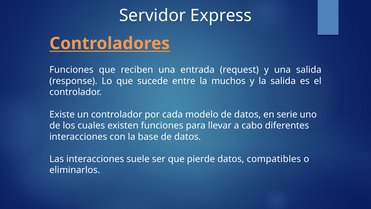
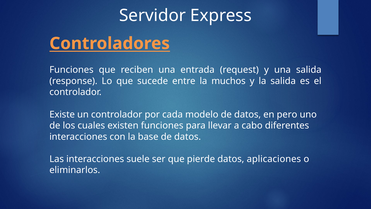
serie: serie -> pero (287, 114)
compatibles: compatibles -> aplicaciones (274, 159)
